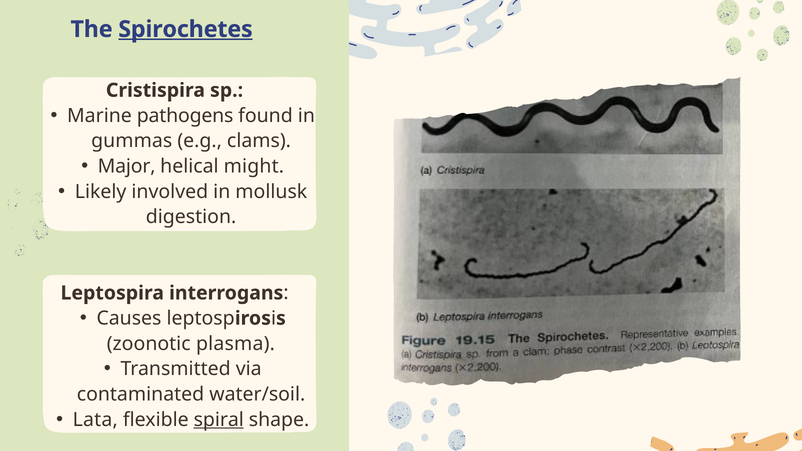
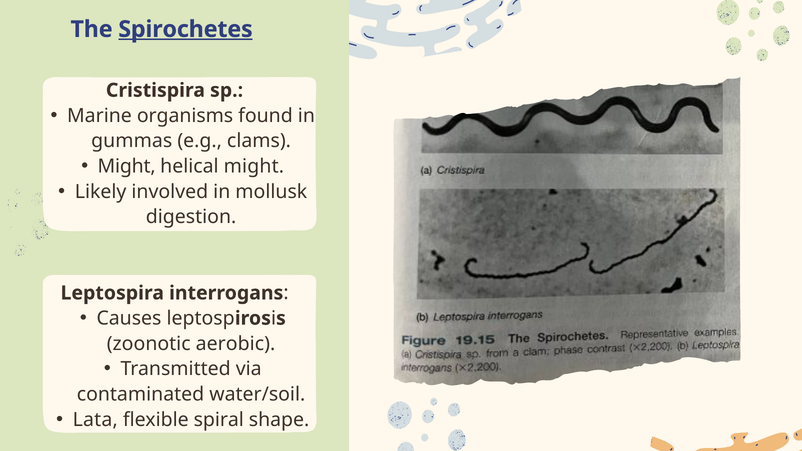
pathogens: pathogens -> organisms (185, 116)
Major: Major -> Might (127, 166)
plasma: plasma -> aerobic (236, 344)
spiral underline: present -> none (219, 420)
